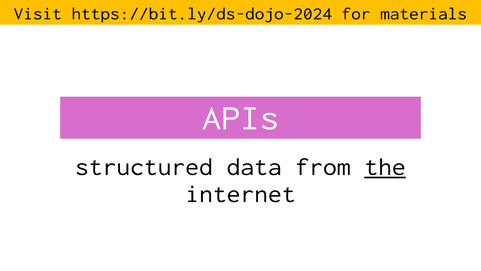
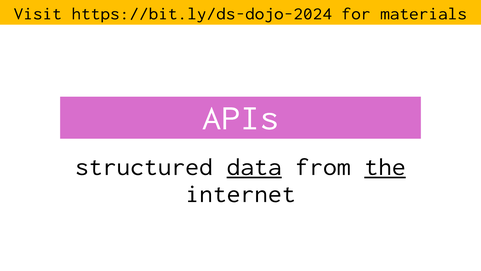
data underline: none -> present (254, 166)
